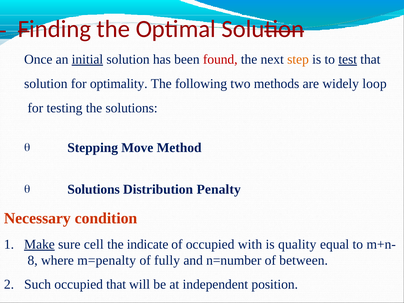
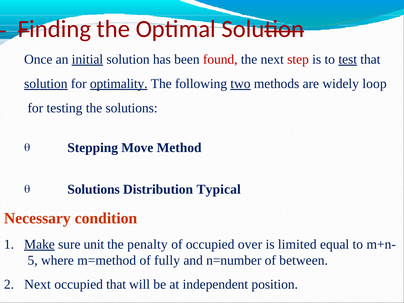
step colour: orange -> red (298, 59)
solution underline: none -> present (46, 84)
optimality underline: none -> present (119, 84)
two underline: none -> present (240, 84)
Penalty: Penalty -> Typical (219, 189)
cell: cell -> unit (94, 244)
indicate: indicate -> penalty (147, 244)
with: with -> over (250, 244)
quality: quality -> limited (297, 244)
8: 8 -> 5 (33, 260)
m=penalty: m=penalty -> m=method (107, 260)
Such: Such -> Next (38, 284)
